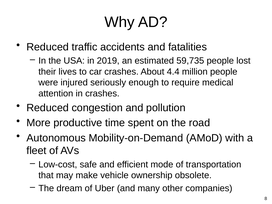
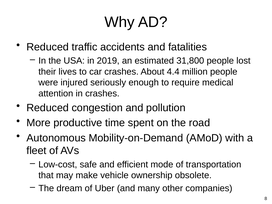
59,735: 59,735 -> 31,800 (190, 61)
